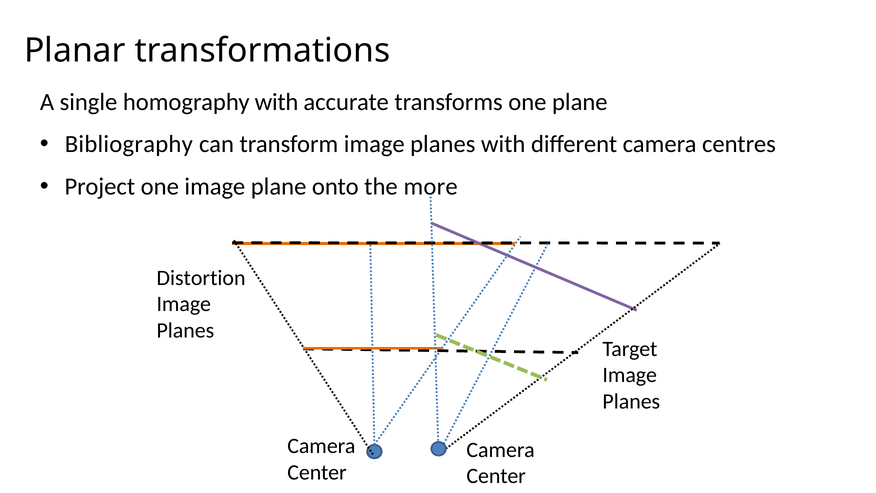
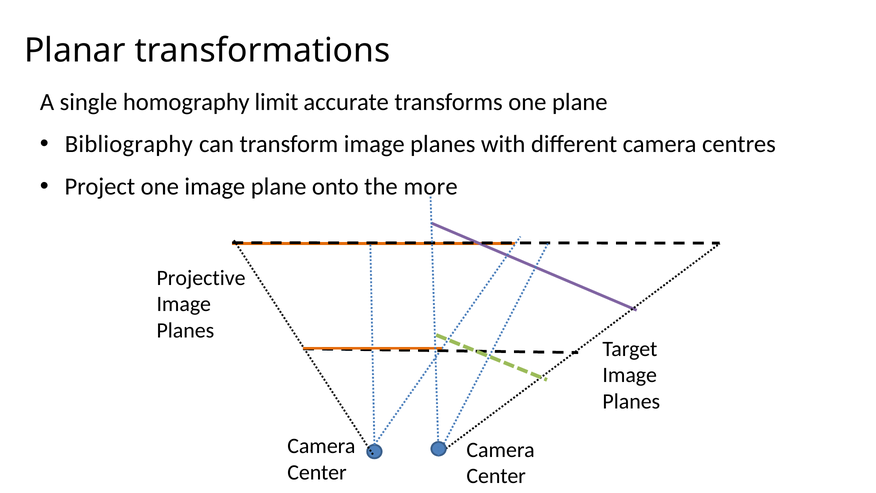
homography with: with -> limit (277, 102)
Distortion: Distortion -> Projective (201, 278)
